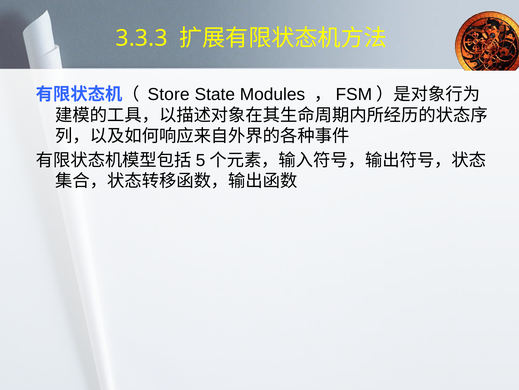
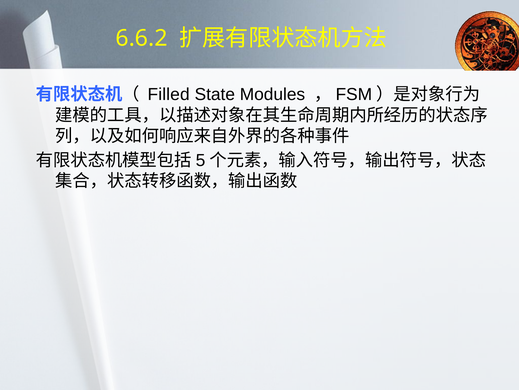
3.3.3: 3.3.3 -> 6.6.2 (142, 38)
Store: Store -> Filled (169, 94)
